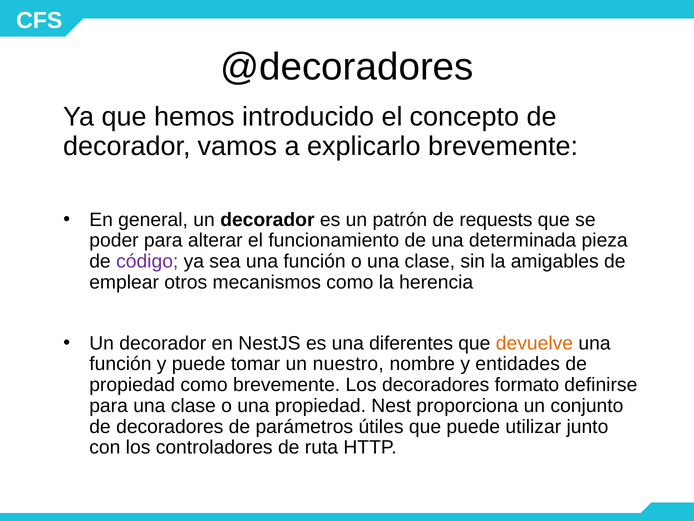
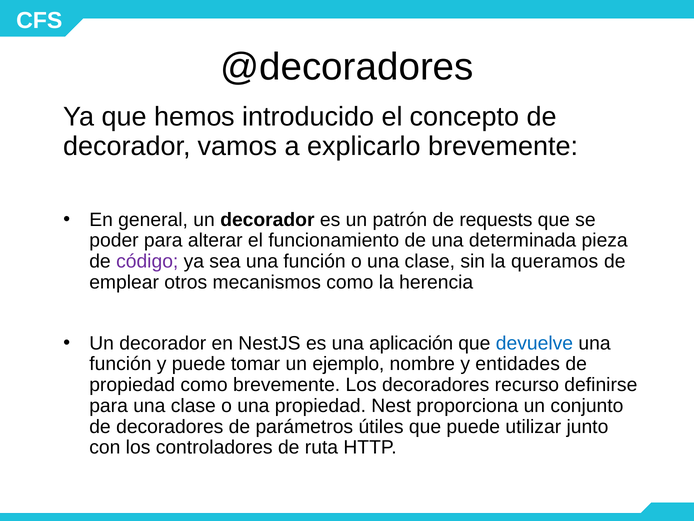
amigables: amigables -> queramos (555, 261)
diferentes: diferentes -> aplicación (411, 343)
devuelve colour: orange -> blue (534, 343)
nuestro: nuestro -> ejemplo (348, 364)
formato: formato -> recurso (527, 385)
